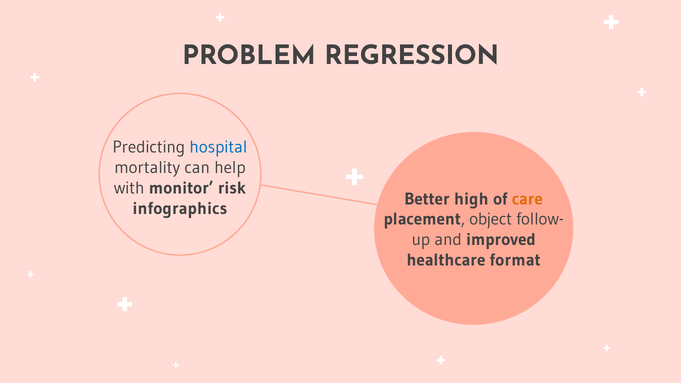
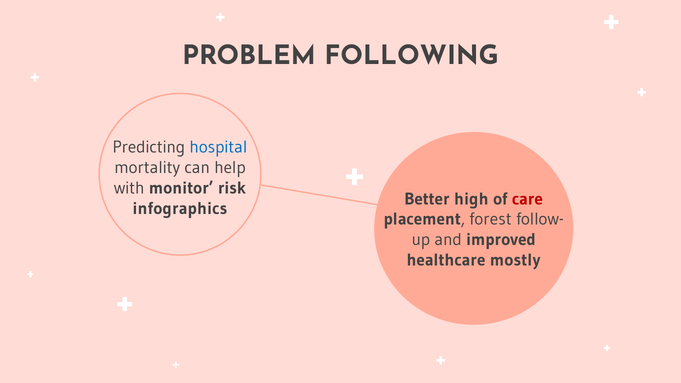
REGRESSION: REGRESSION -> FOLLOWING (412, 55)
care colour: orange -> red (527, 199)
object: object -> forest (491, 219)
format: format -> mostly (515, 260)
